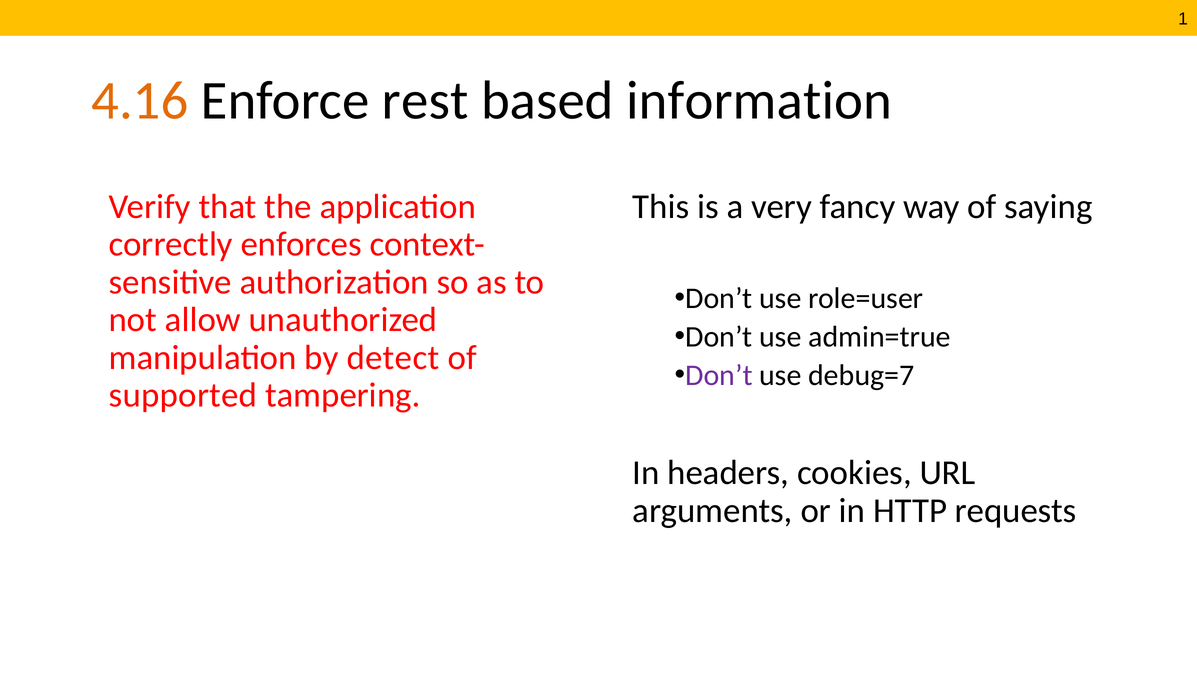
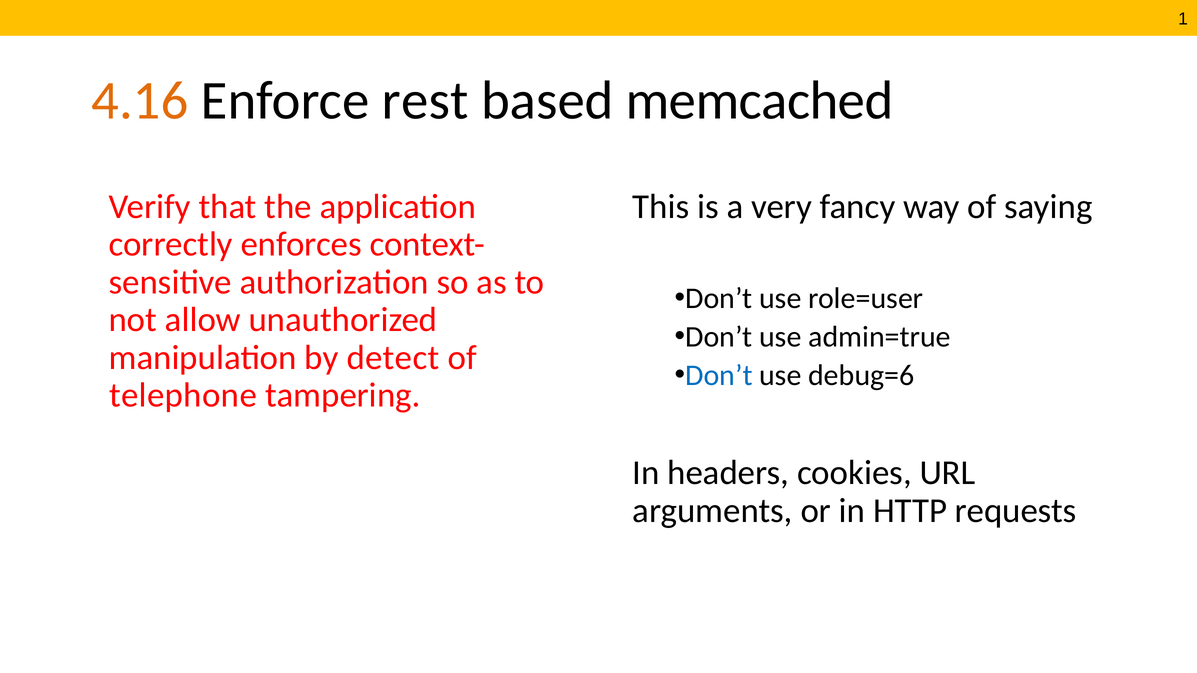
information: information -> memcached (760, 101)
Don’t colour: purple -> blue (719, 375)
debug=7: debug=7 -> debug=6 (861, 375)
supported: supported -> telephone (183, 395)
